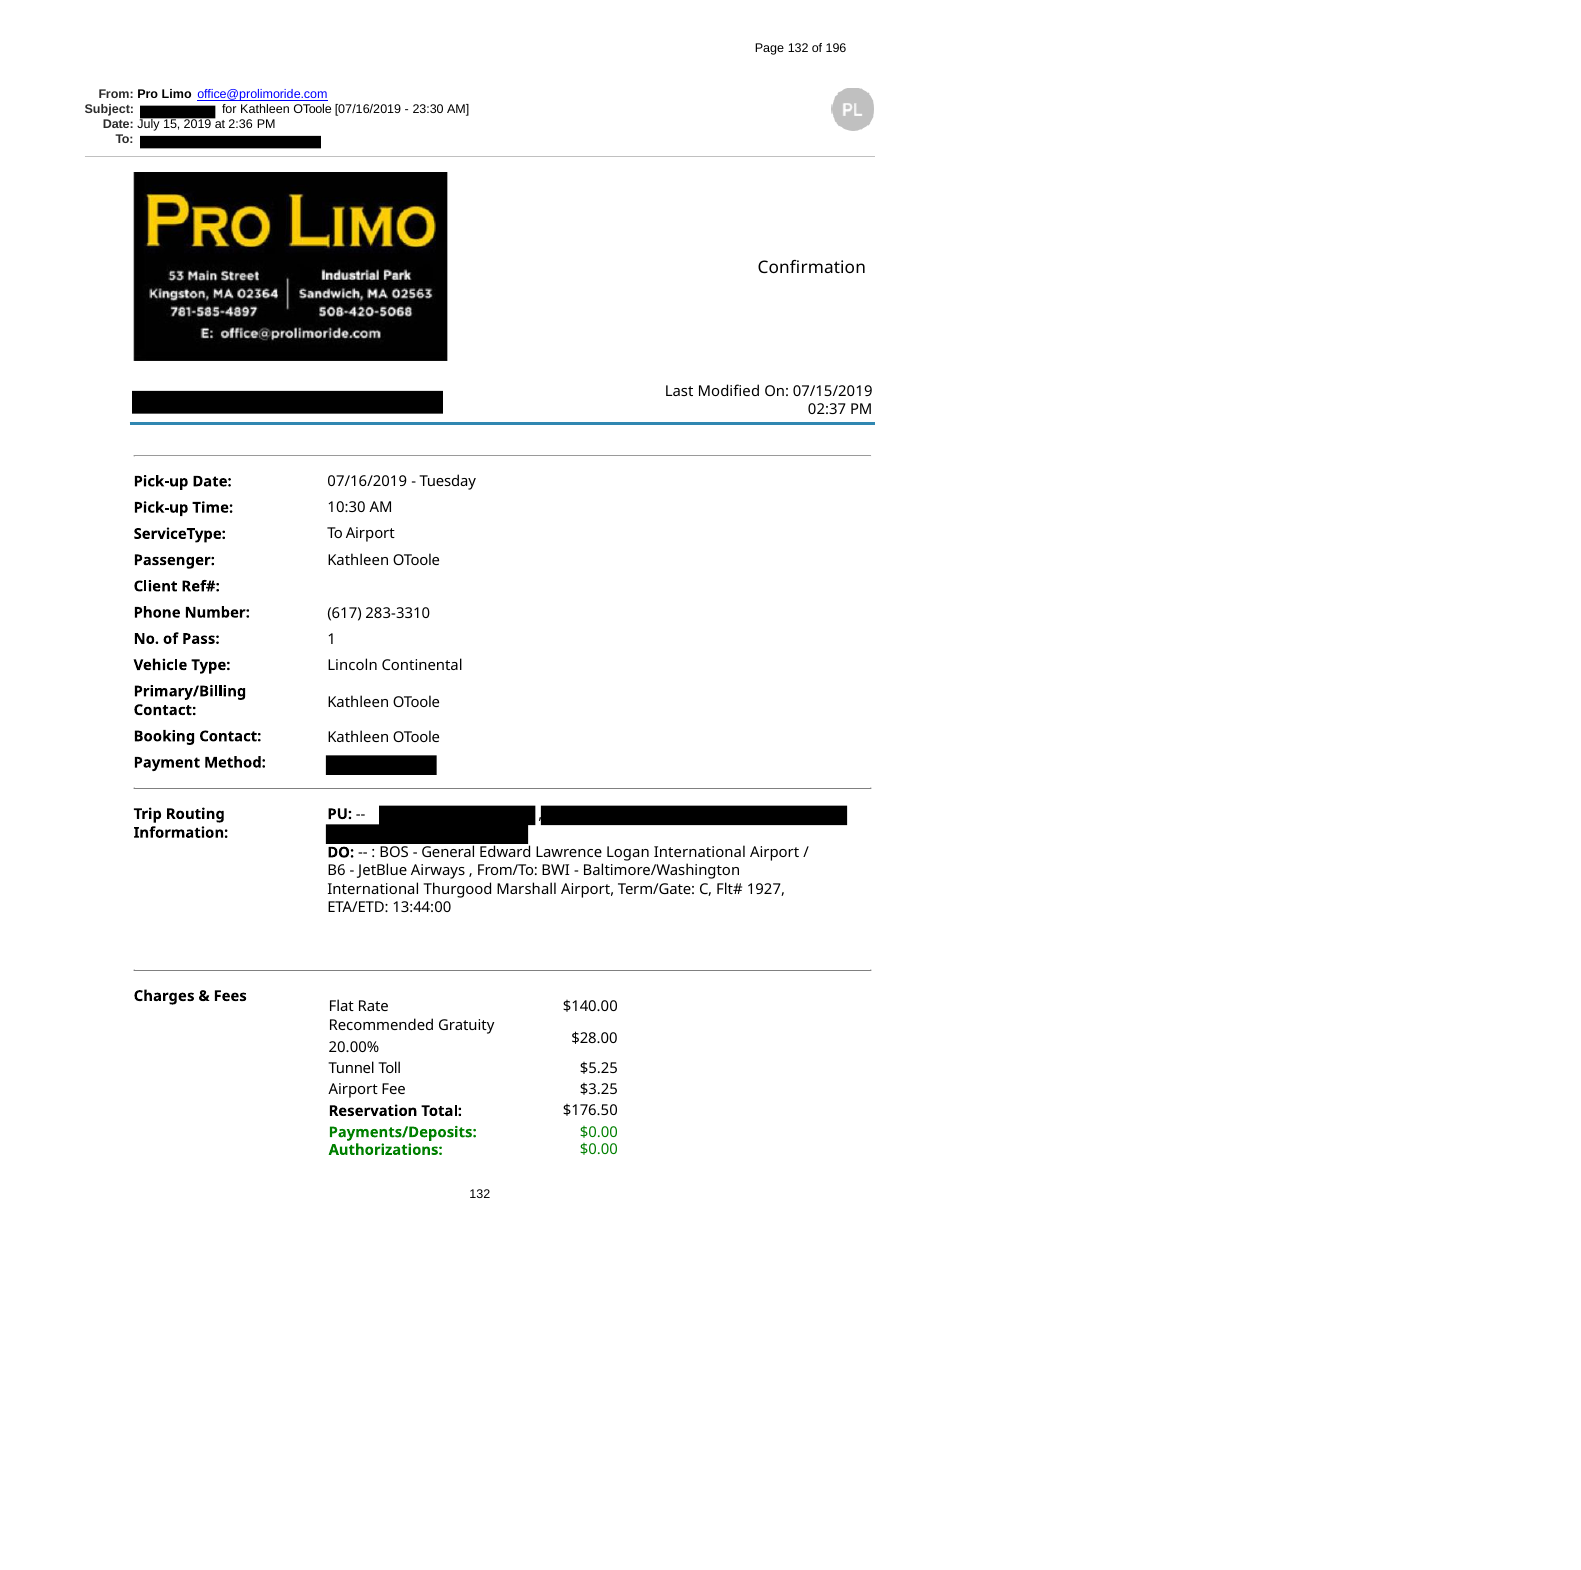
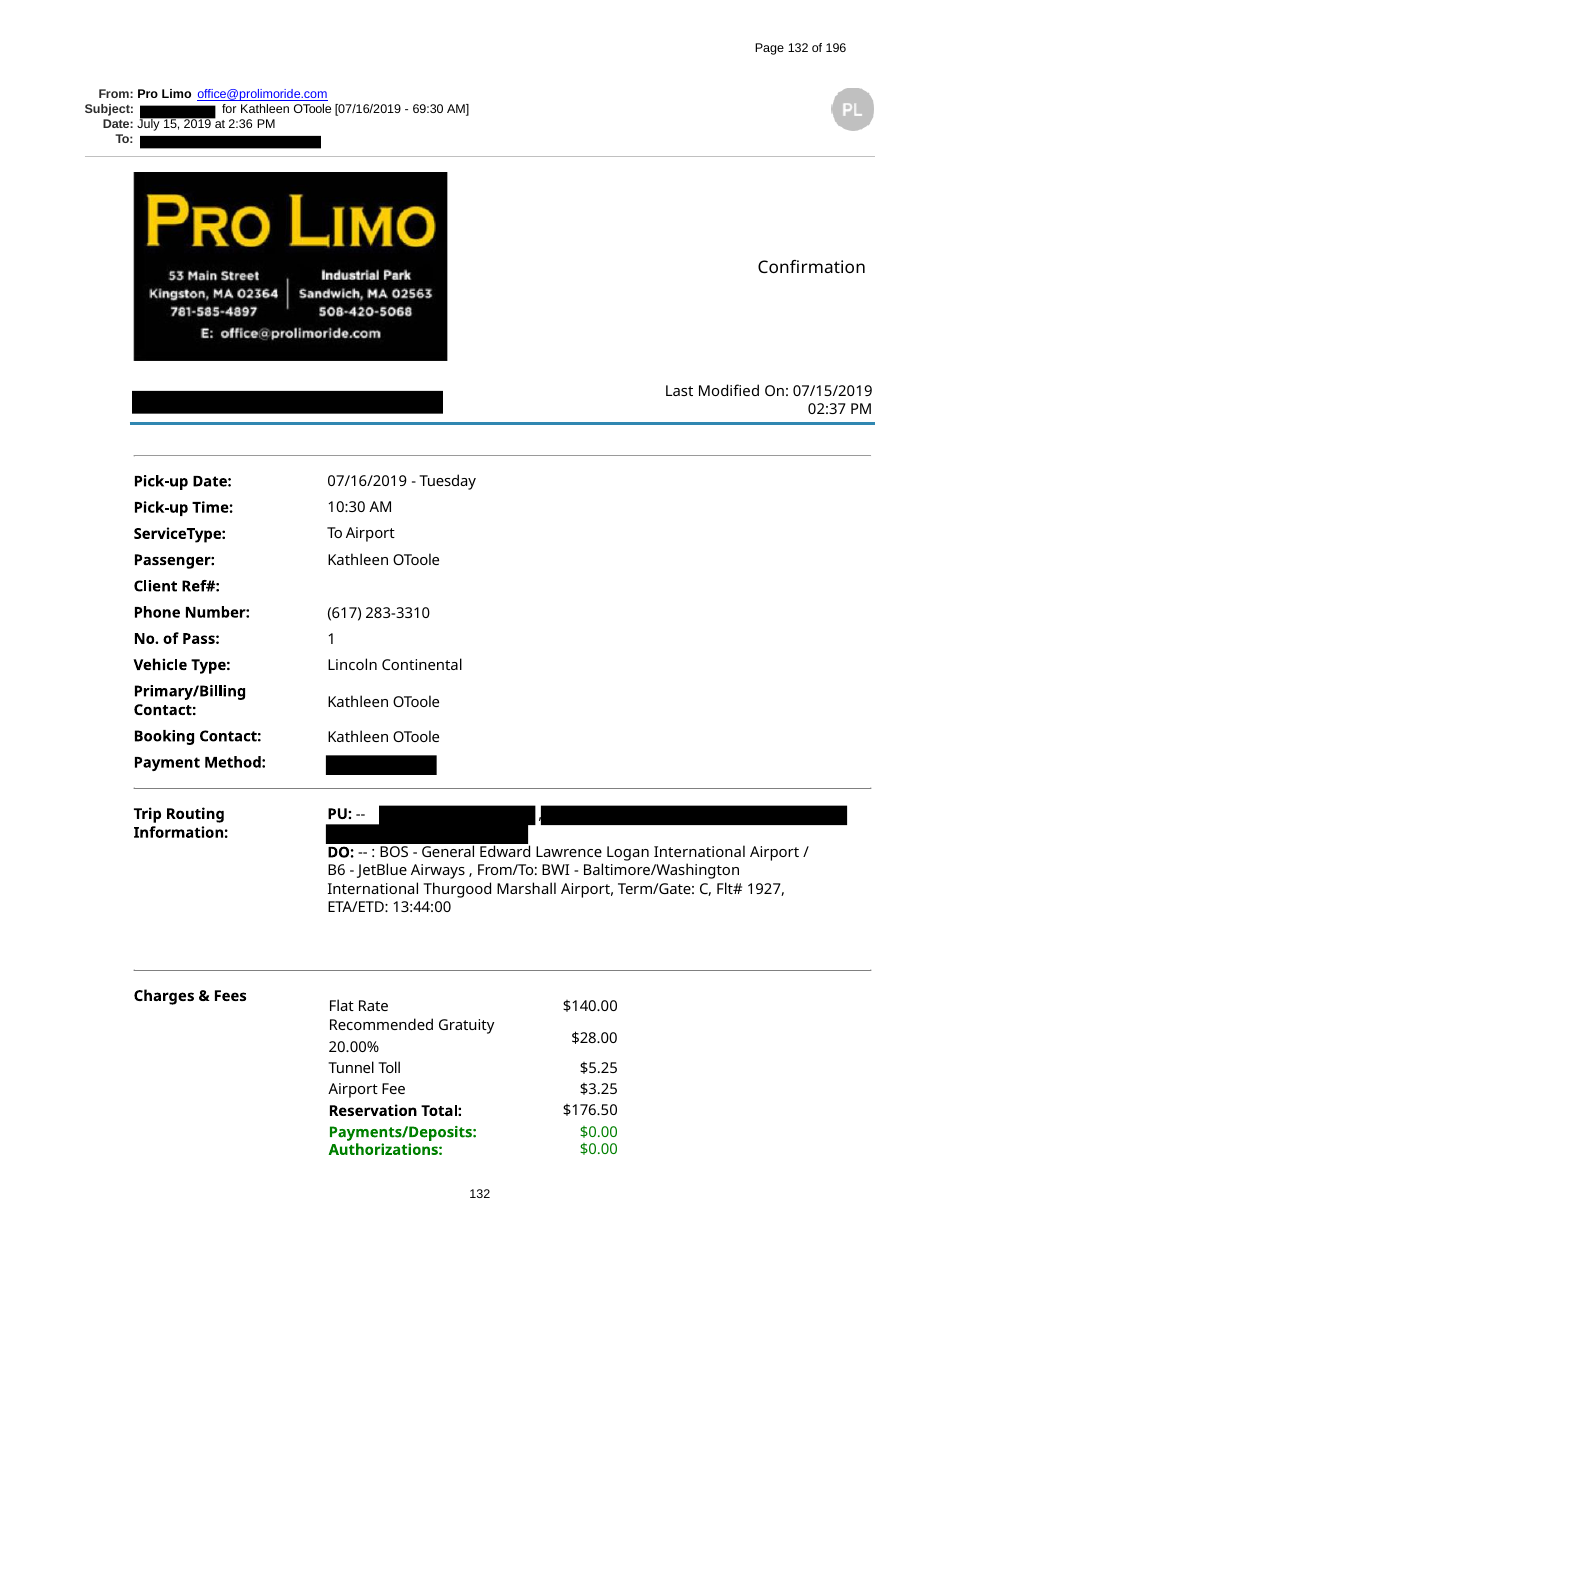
23:30: 23:30 -> 69:30 (428, 110)
